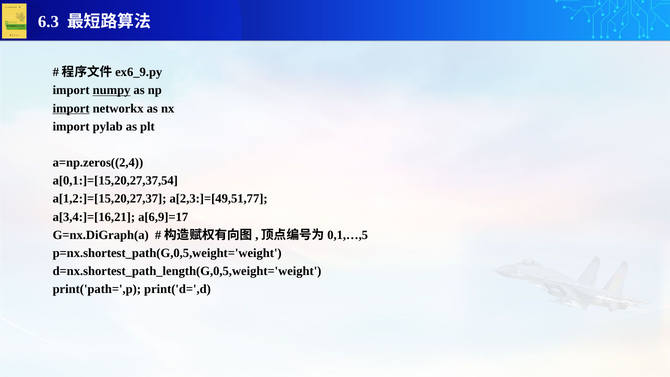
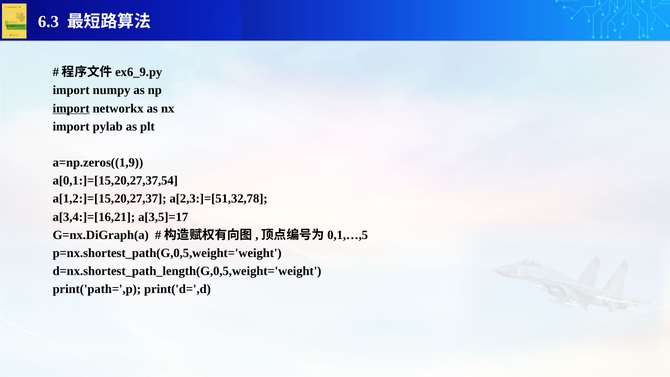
numpy underline: present -> none (112, 90)
a=np.zeros((2,4: a=np.zeros((2,4 -> a=np.zeros((1,9 (98, 163)
a[2,3:]=[49,51,77: a[2,3:]=[49,51,77 -> a[2,3:]=[51,32,78 (219, 199)
a[6,9]=17: a[6,9]=17 -> a[3,5]=17 (163, 217)
